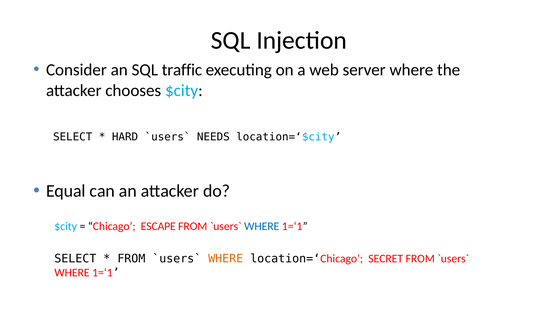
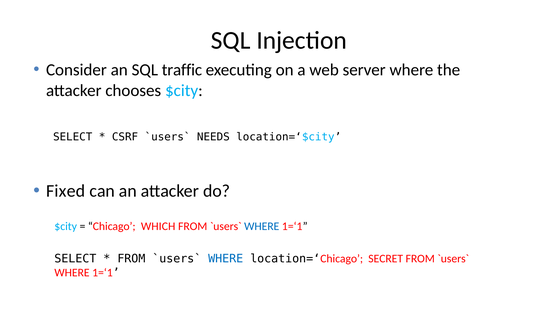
HARD: HARD -> CSRF (125, 137)
Equal: Equal -> Fixed (66, 191)
ESCAPE: ESCAPE -> WHICH (158, 226)
WHERE colour: orange -> blue (226, 258)
